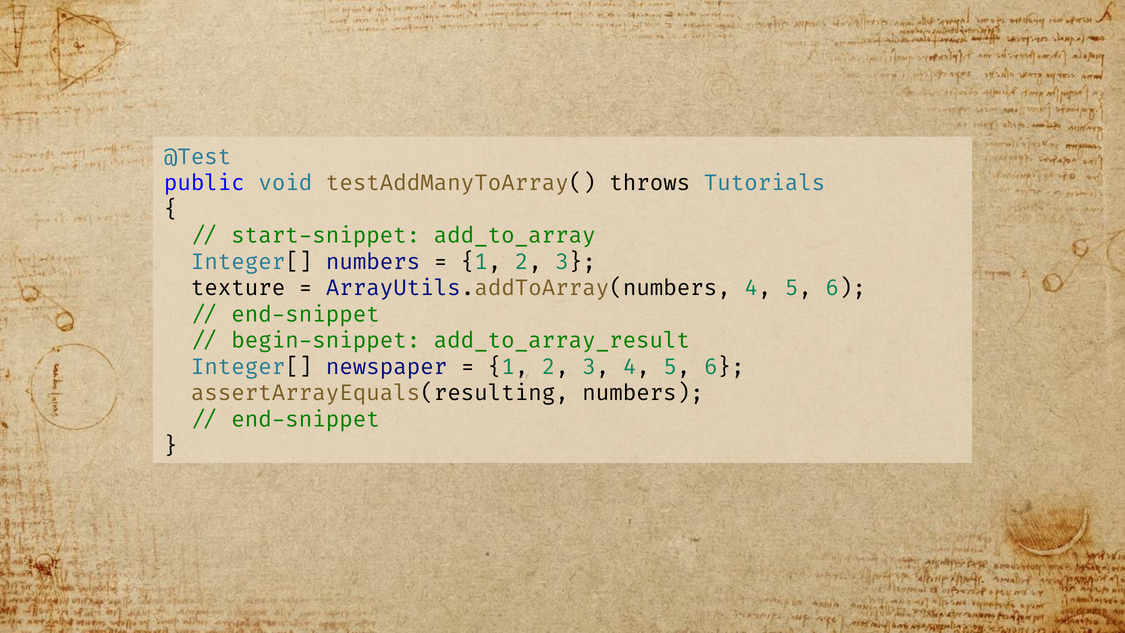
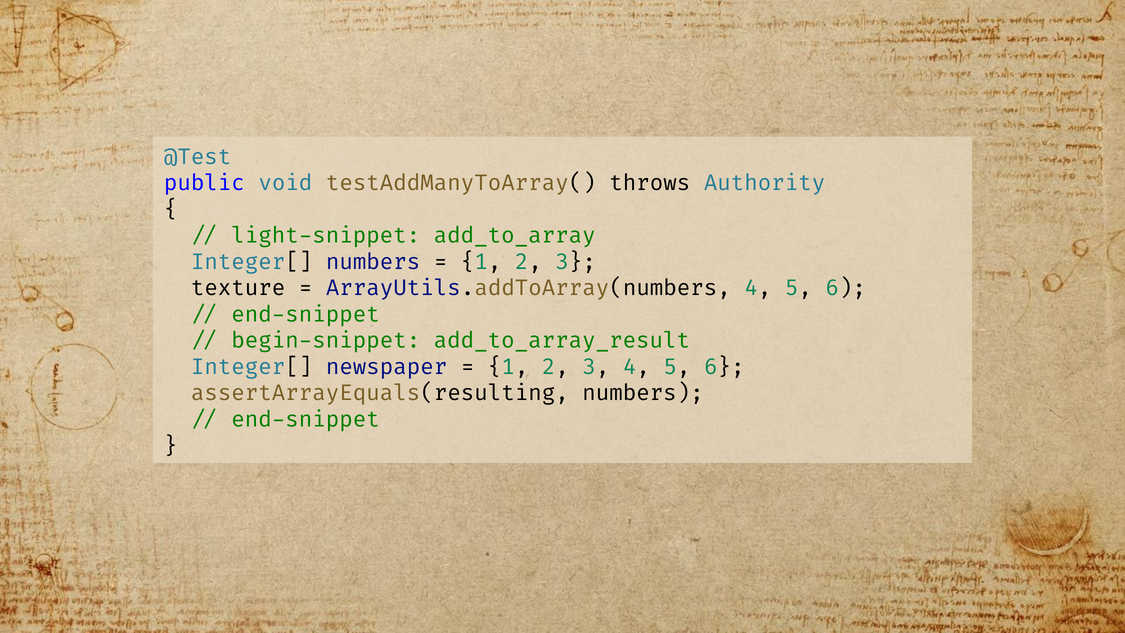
Tutorials: Tutorials -> Authority (765, 183)
start-snippet: start-snippet -> light-snippet (326, 236)
